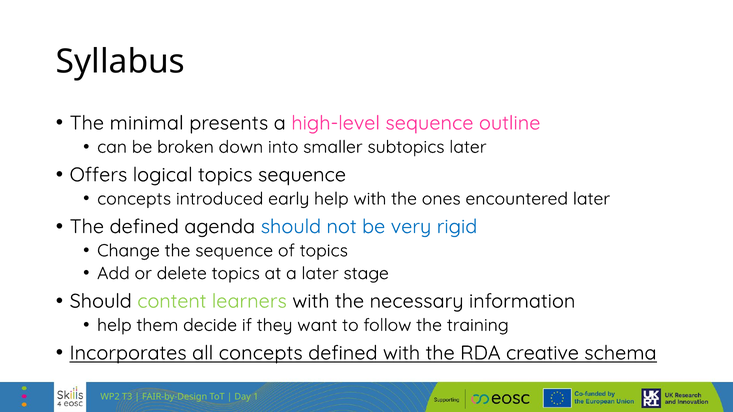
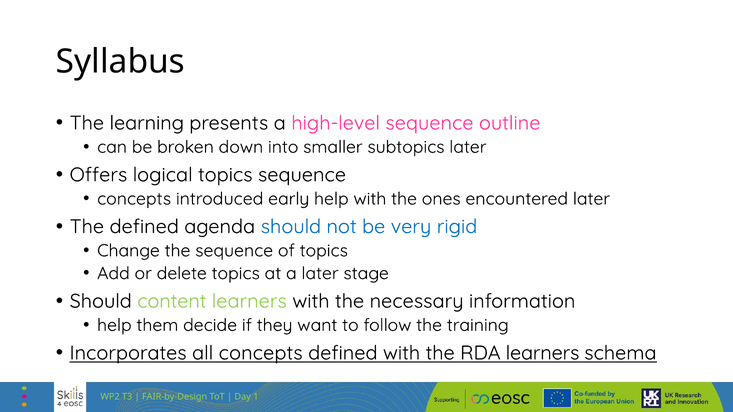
minimal: minimal -> learning (147, 123)
RDA creative: creative -> learners (543, 353)
